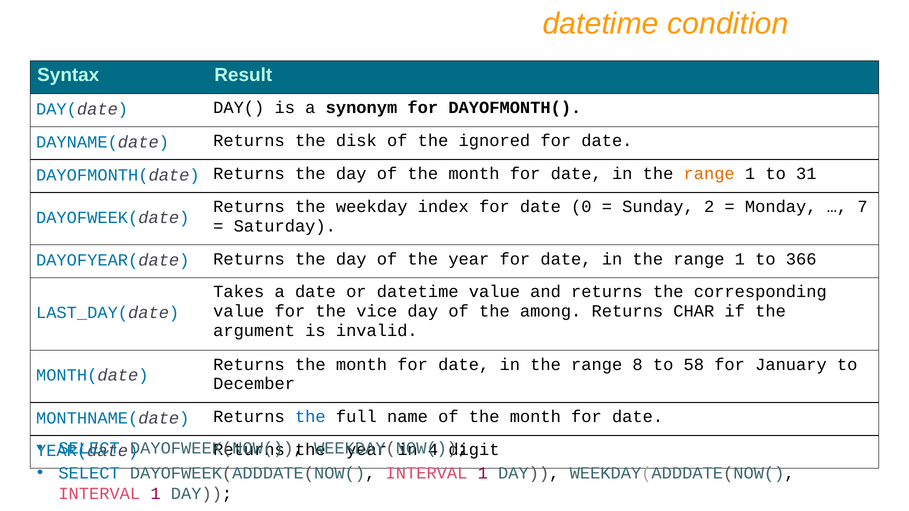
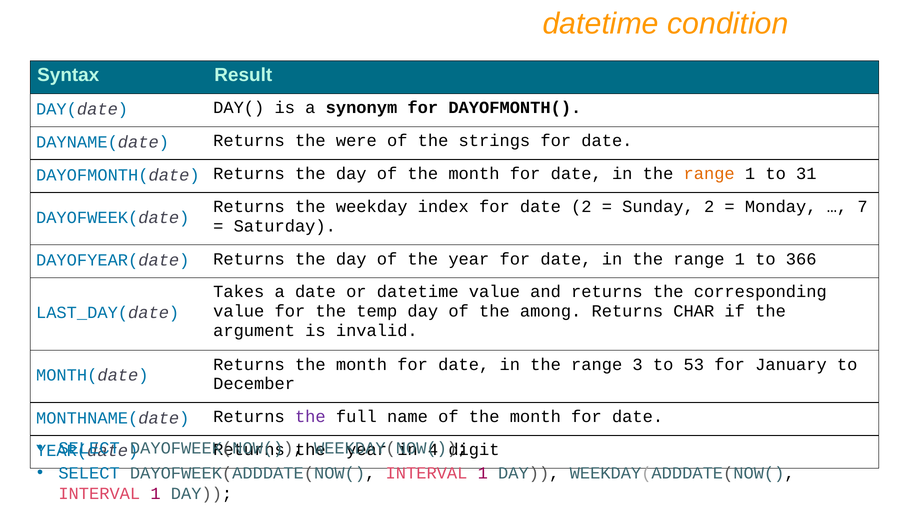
disk: disk -> were (356, 141)
ignored: ignored -> strings (494, 141)
date 0: 0 -> 2 (581, 207)
vice: vice -> temp (377, 311)
8: 8 -> 3 (638, 365)
58: 58 -> 53 (694, 365)
the colour: blue -> purple (310, 417)
